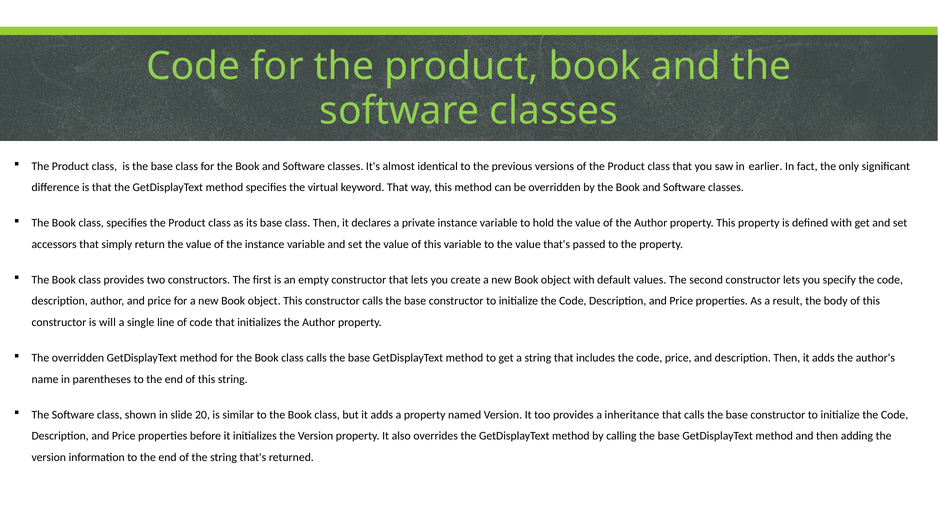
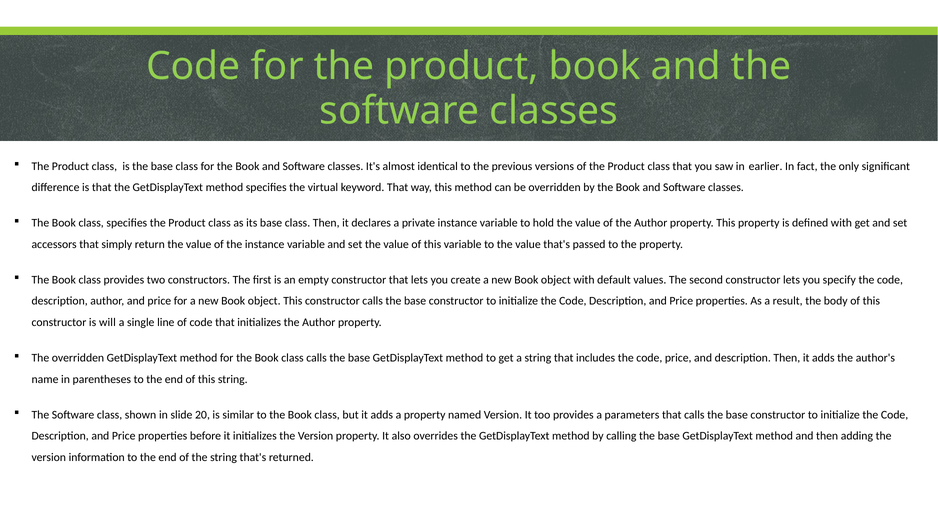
inheritance: inheritance -> parameters (632, 415)
